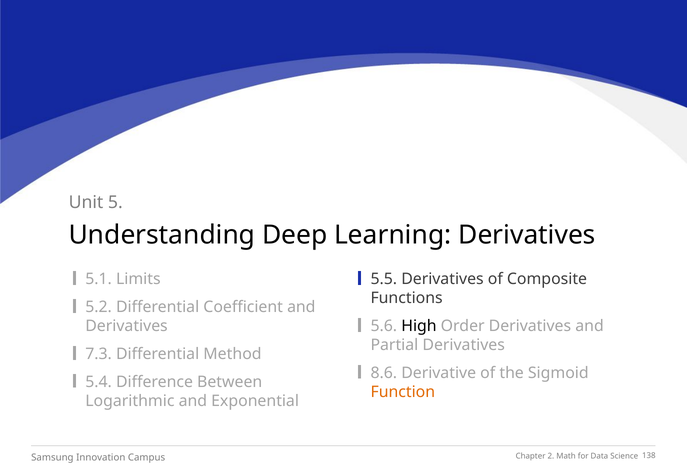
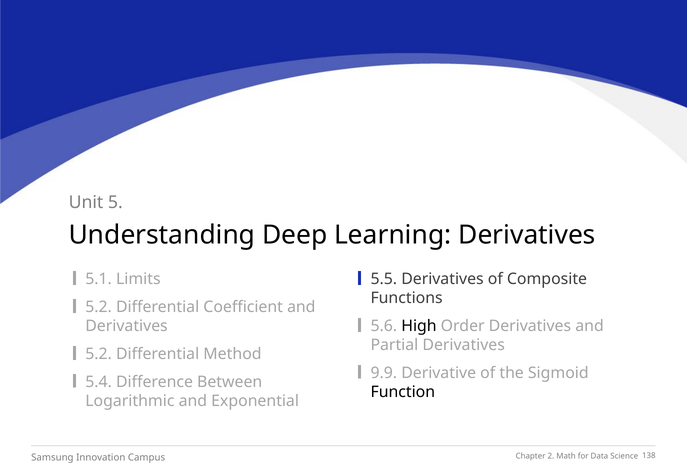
7.3: 7.3 -> 5.2 (99, 354)
8.6: 8.6 -> 9.9 (384, 373)
Function colour: orange -> black (403, 392)
